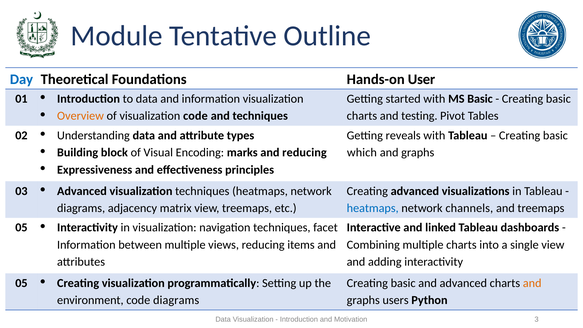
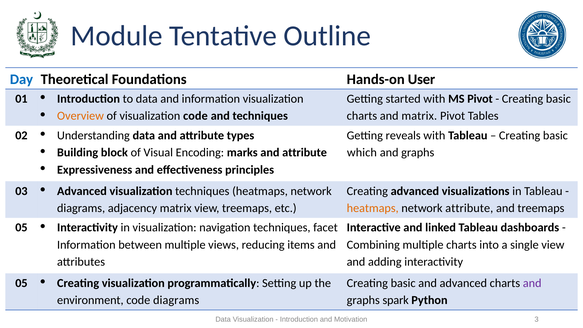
MS Basic: Basic -> Pivot (480, 99)
and testing: testing -> matrix (419, 116)
marks and reducing: reducing -> attribute (305, 153)
heatmaps colour: blue -> orange (373, 208)
network channels: channels -> attribute (469, 208)
and colour: orange -> purple (532, 283)
users: users -> spark (396, 300)
